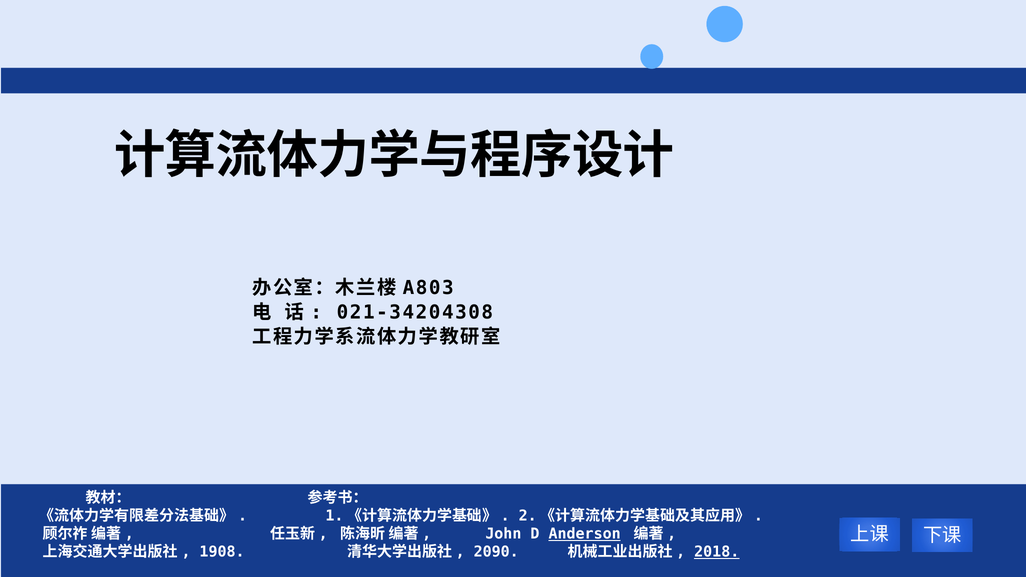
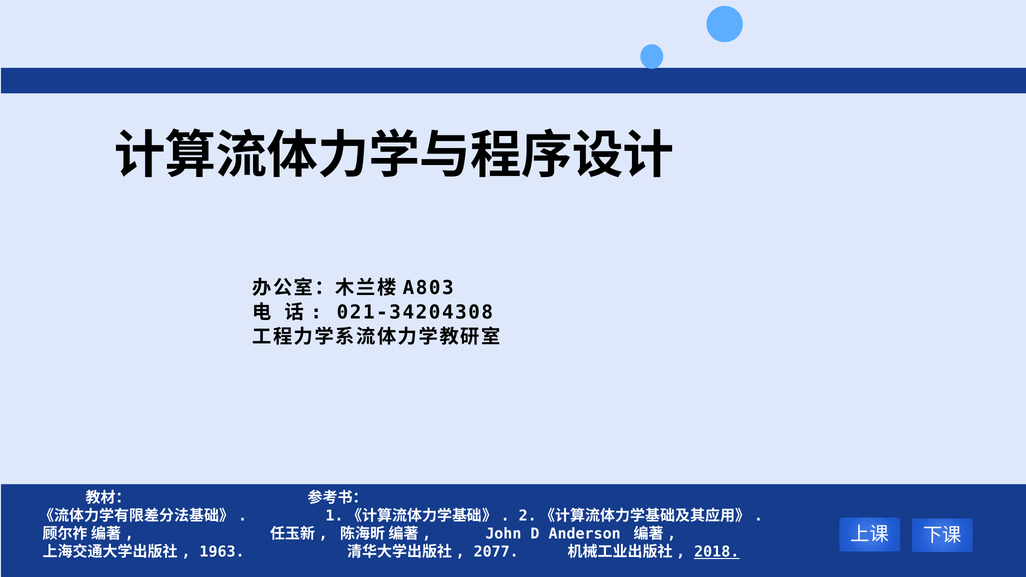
Anderson underline: present -> none (585, 534)
1908: 1908 -> 1963 (222, 552)
2090: 2090 -> 2077 (496, 552)
